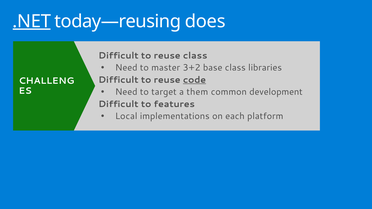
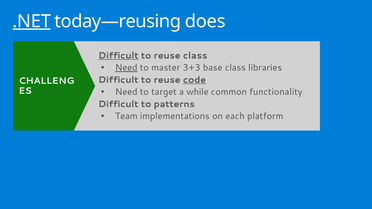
Difficult underline: none -> present (118, 56)
Need underline: none -> present (126, 68)
3+2: 3+2 -> 3+3 (192, 68)
them: them -> while (197, 92)
development: development -> functionality (276, 92)
features: features -> patterns (174, 104)
Local: Local -> Team (126, 116)
